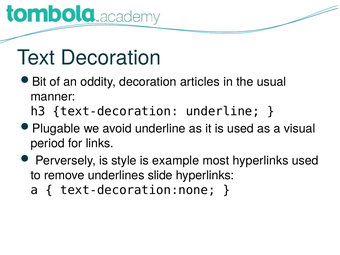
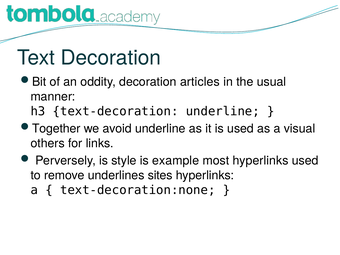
Plugable: Plugable -> Together (56, 129)
period: period -> others (48, 143)
slide: slide -> sites (160, 175)
